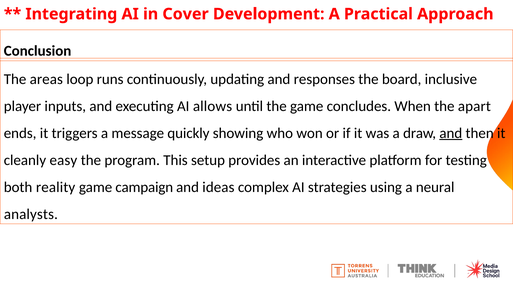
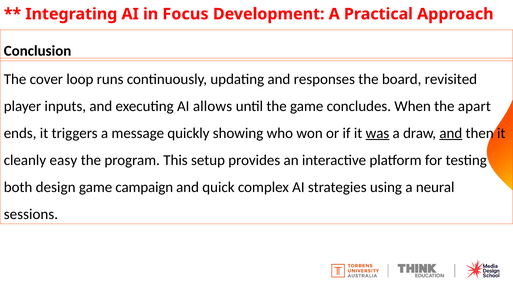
Cover: Cover -> Focus (185, 14)
areas: areas -> cover (46, 79)
inclusive: inclusive -> revisited (451, 79)
was underline: none -> present (377, 133)
reality: reality -> design (56, 187)
ideas: ideas -> quick (218, 187)
analysts: analysts -> sessions (31, 214)
